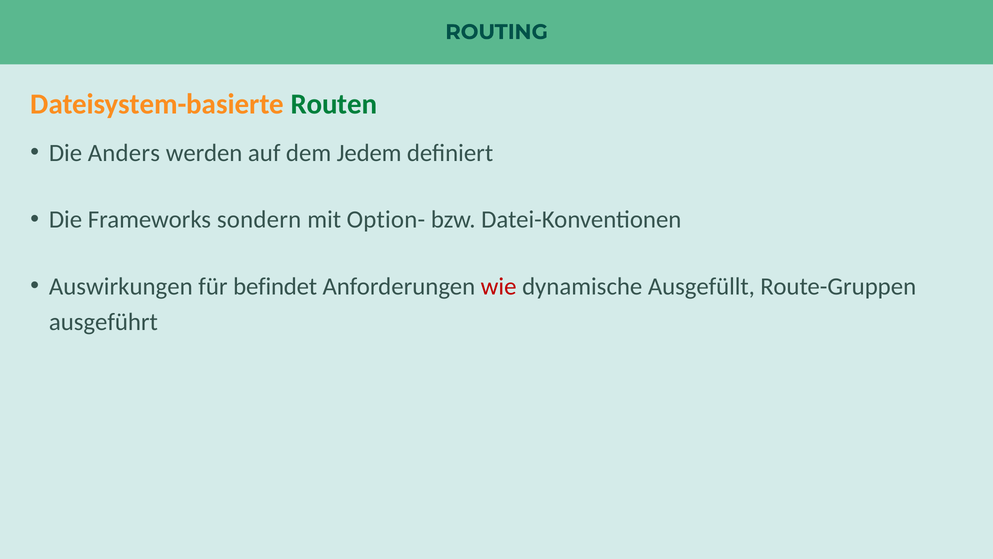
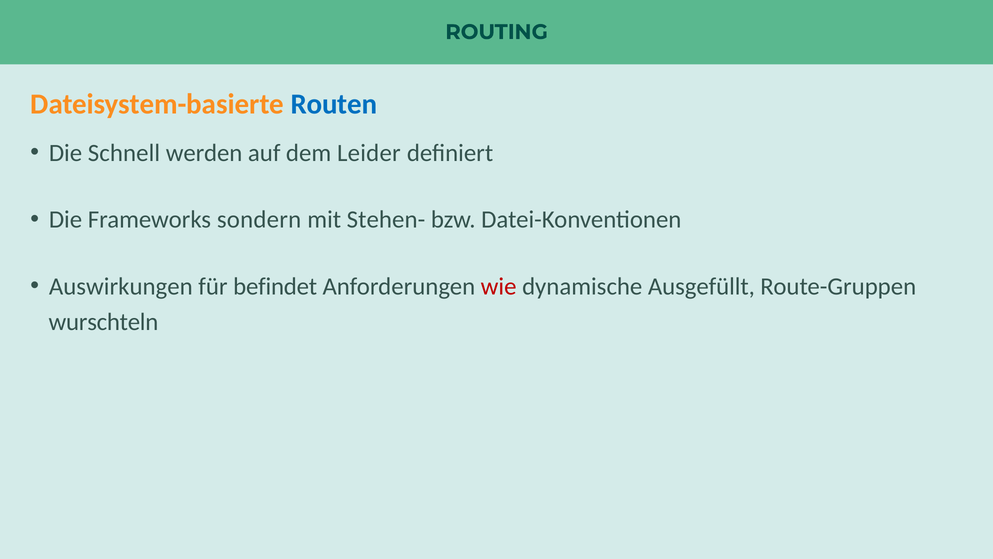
Routen colour: green -> blue (334, 104)
Anders: Anders -> Schnell (124, 153)
Jedem: Jedem -> Leider (369, 153)
Option-: Option- -> Stehen- (386, 220)
ausgeführt: ausgeführt -> wurschteln (103, 322)
